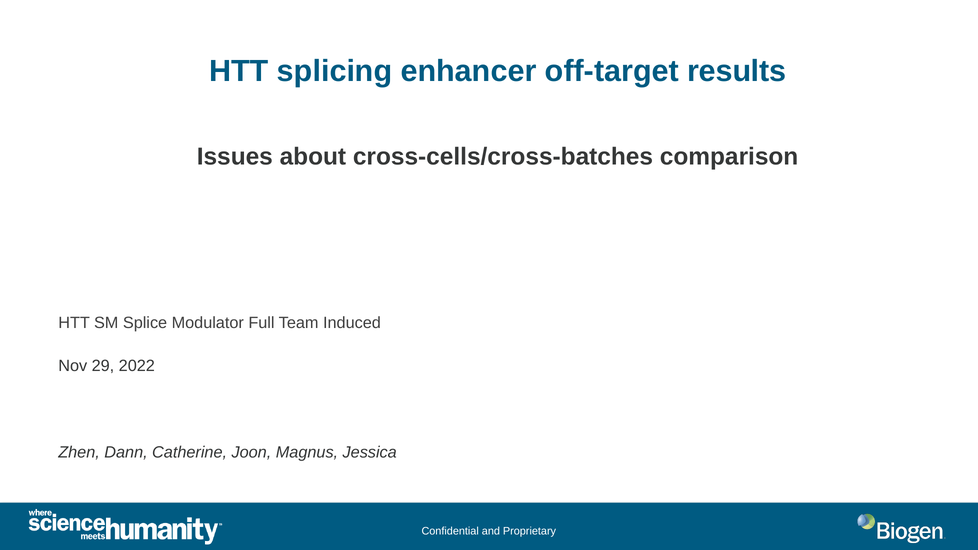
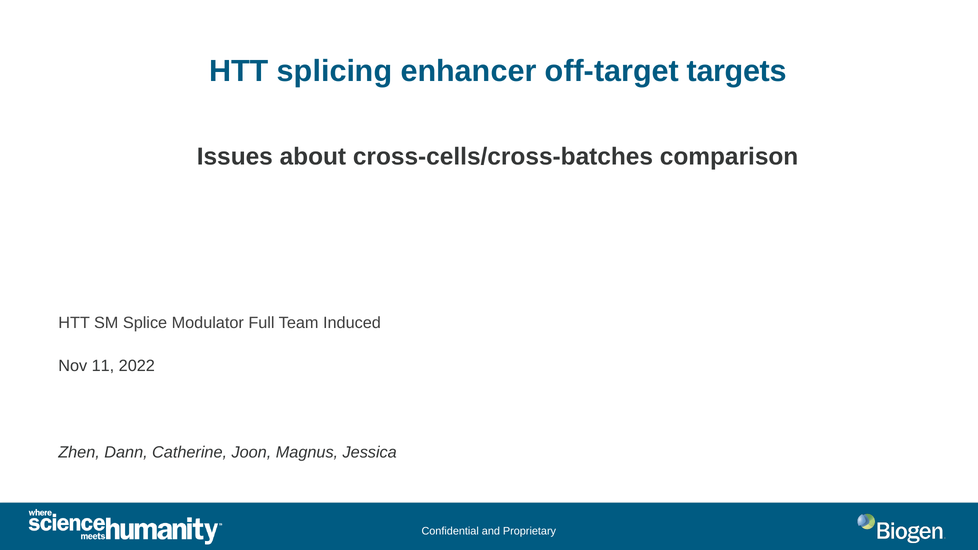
results: results -> targets (737, 71)
29: 29 -> 11 (103, 366)
